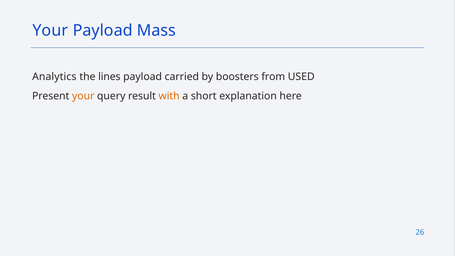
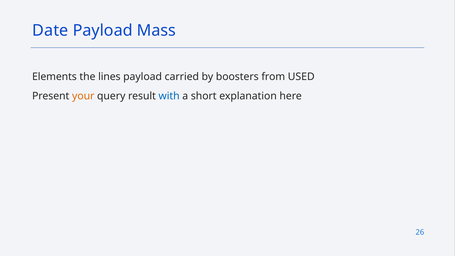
Your: Your -> Date (50, 30)
Analytics: Analytics -> Elements (54, 77)
with colour: orange -> blue (169, 96)
